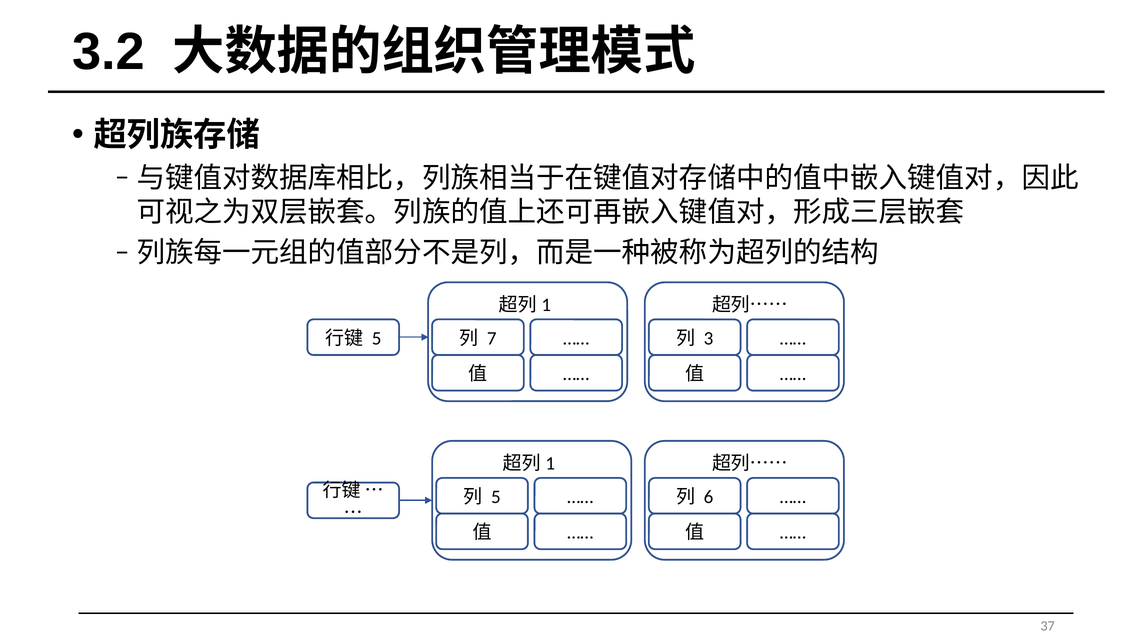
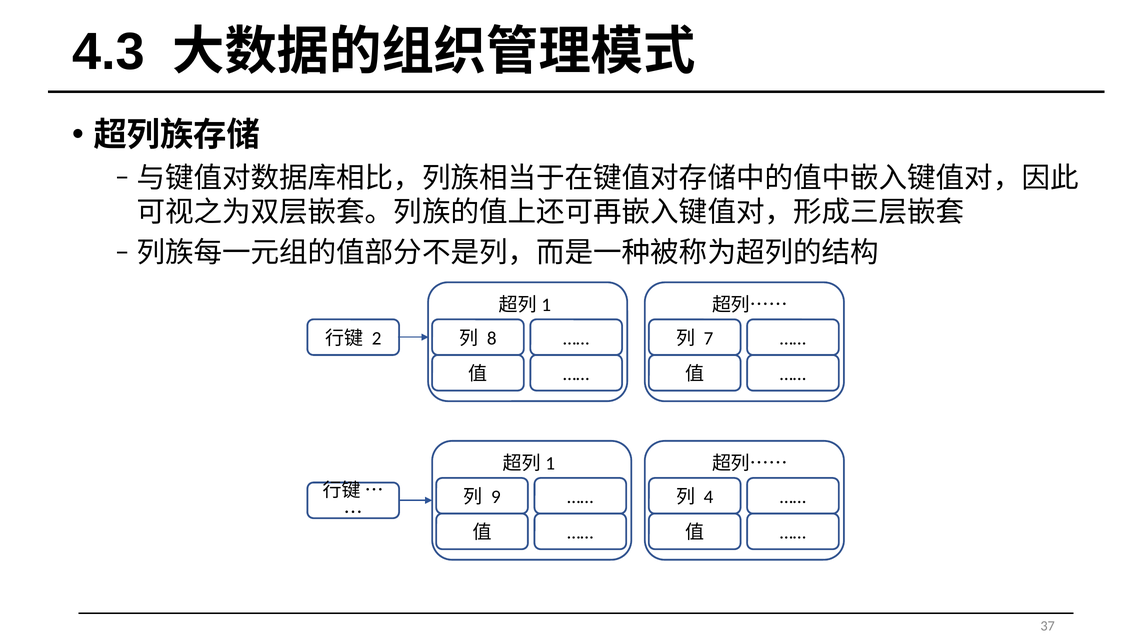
3.2: 3.2 -> 4.3 (109, 52)
5: 5 -> 2 (377, 338)
7: 7 -> 8 (492, 338)
3: 3 -> 7 (709, 338)
5: 5 -> 9 (496, 497)
6: 6 -> 4 (709, 497)
